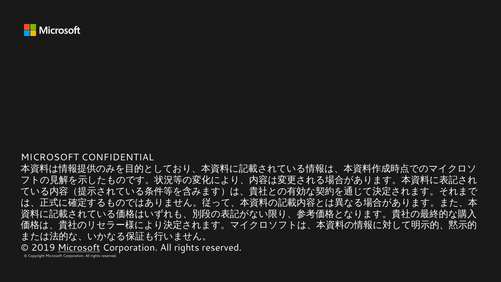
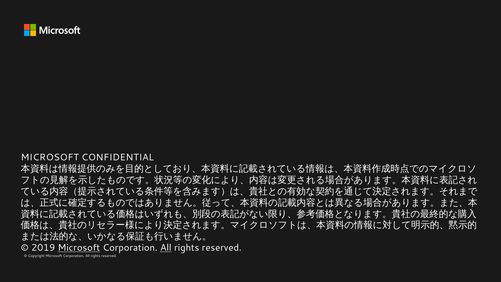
All underline: none -> present (166, 248)
